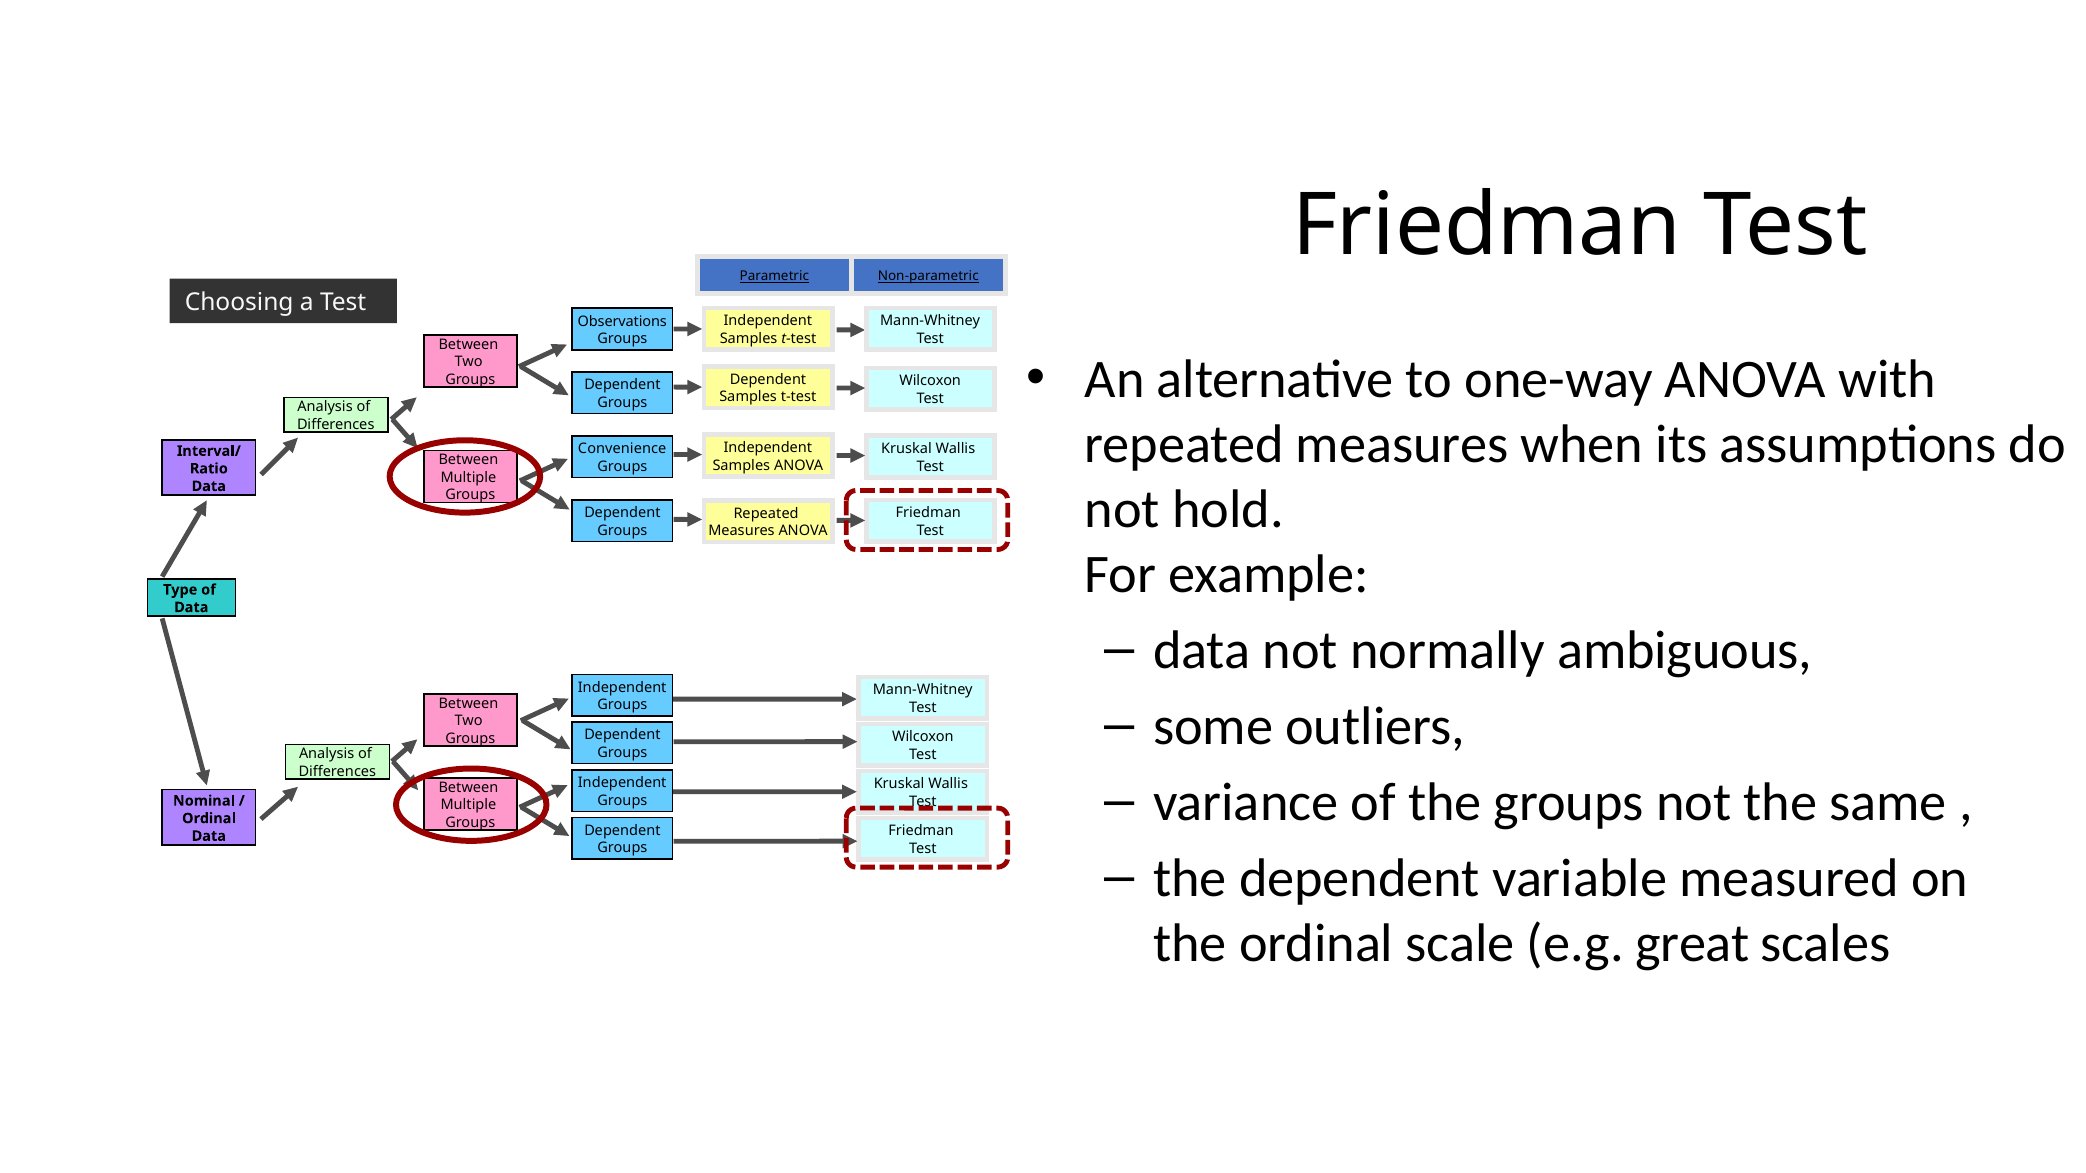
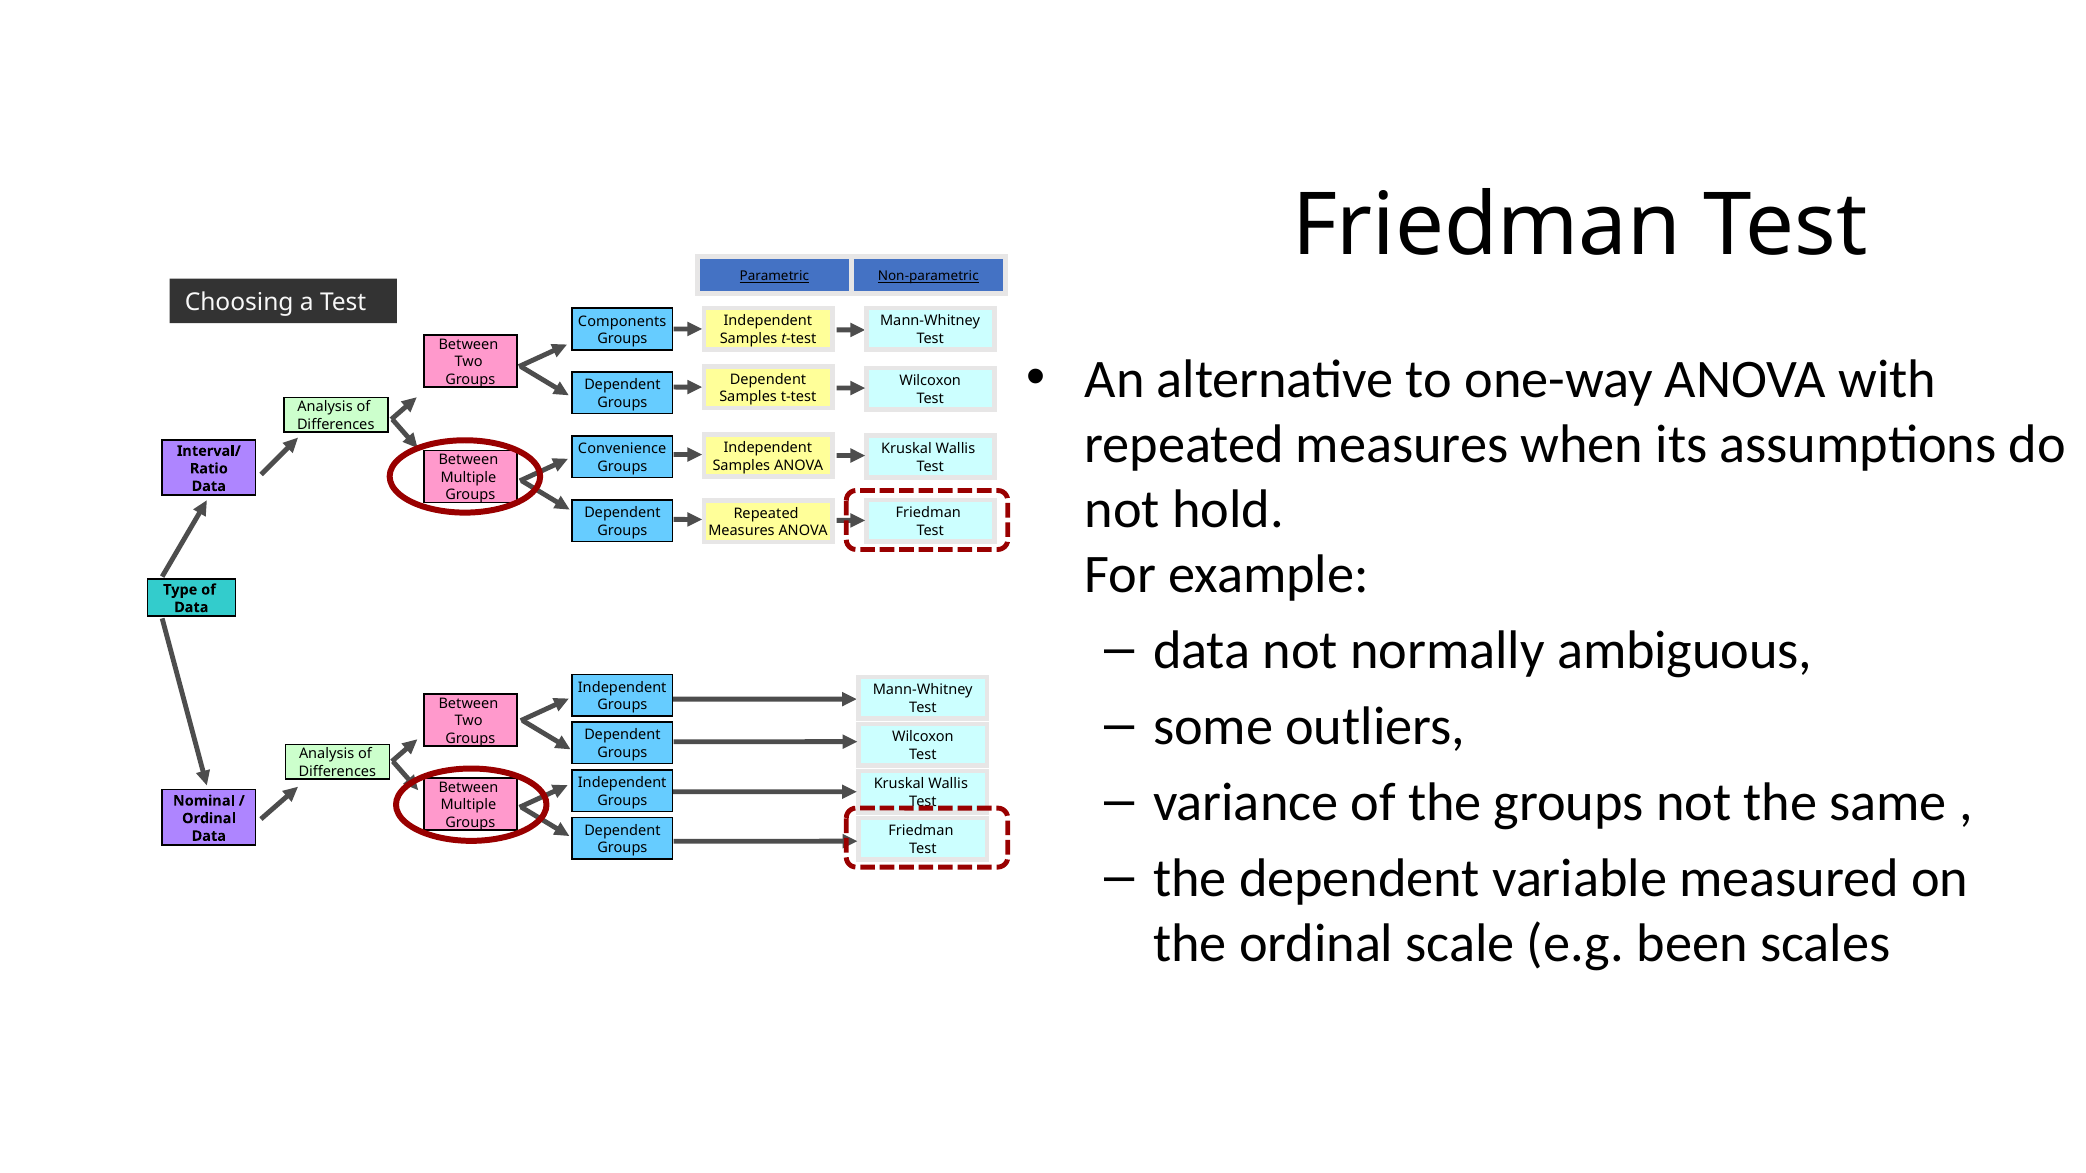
Observations: Observations -> Components (622, 321)
great: great -> been (1692, 944)
